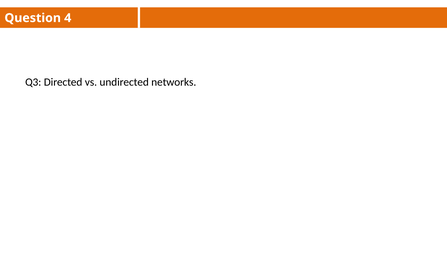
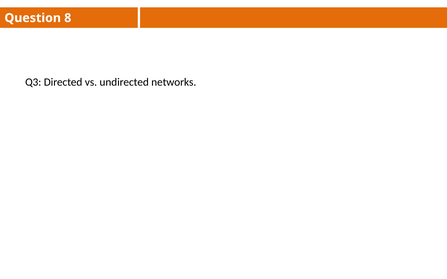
4: 4 -> 8 (68, 18)
